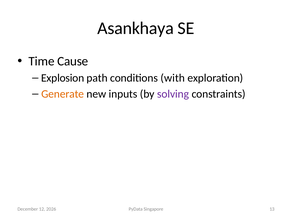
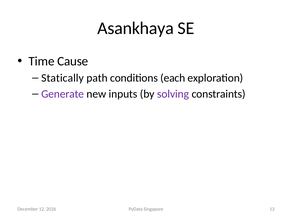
Explosion: Explosion -> Statically (63, 78)
with: with -> each (173, 78)
Generate colour: orange -> purple (63, 94)
